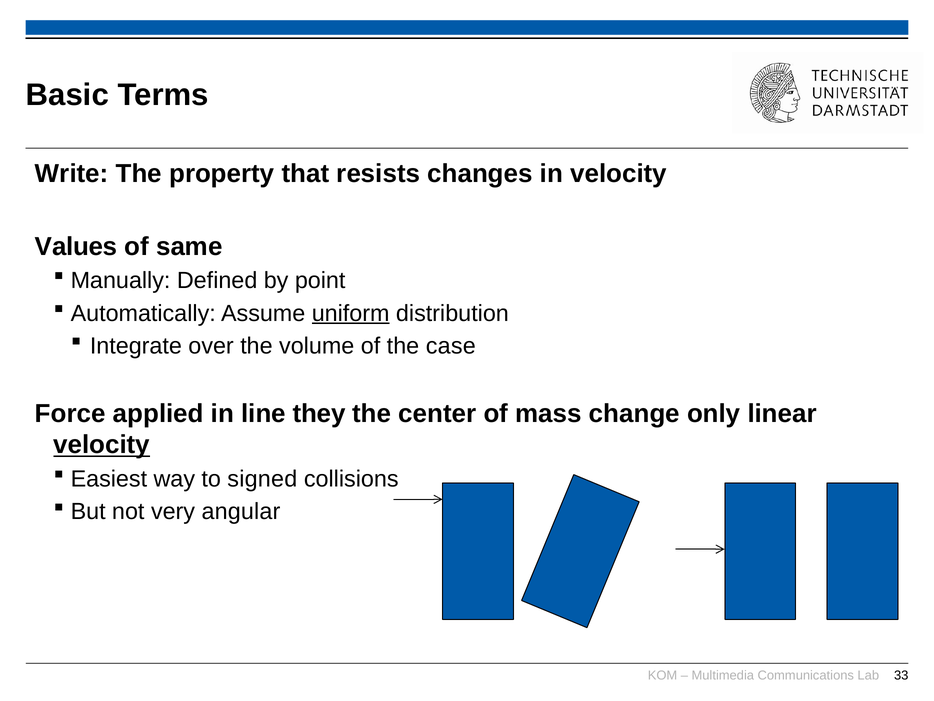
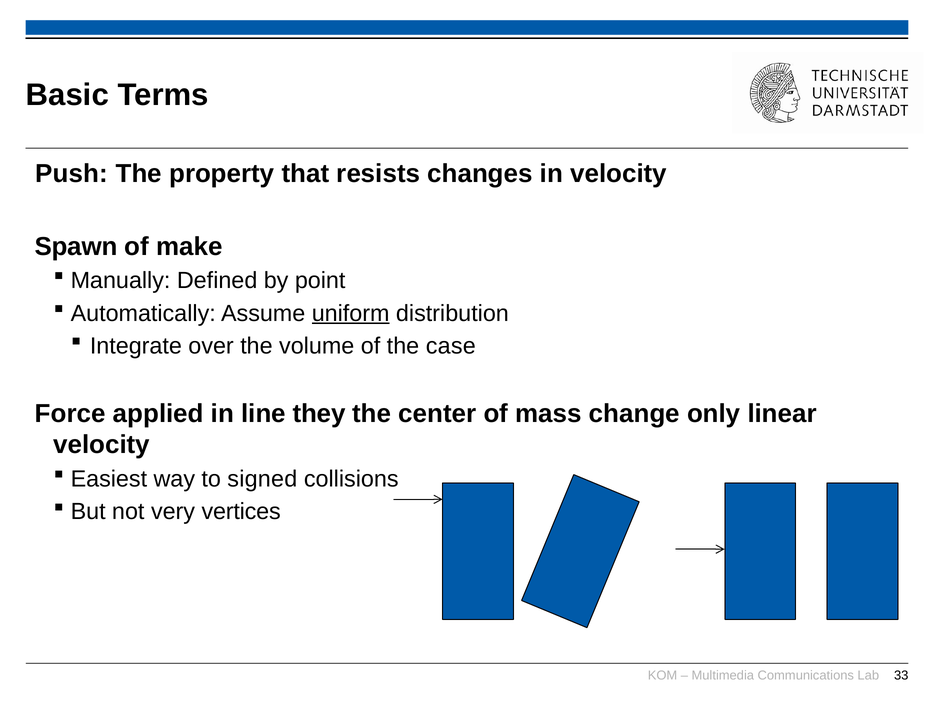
Write: Write -> Push (72, 174)
Values: Values -> Spawn (76, 246)
same: same -> make (189, 246)
velocity underline: present -> none (102, 445)
angular: angular -> vertices (241, 511)
